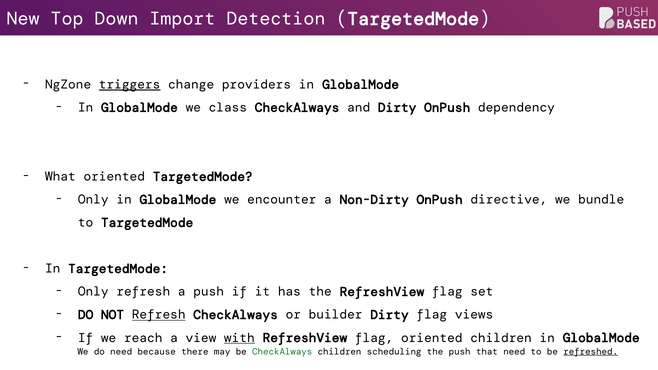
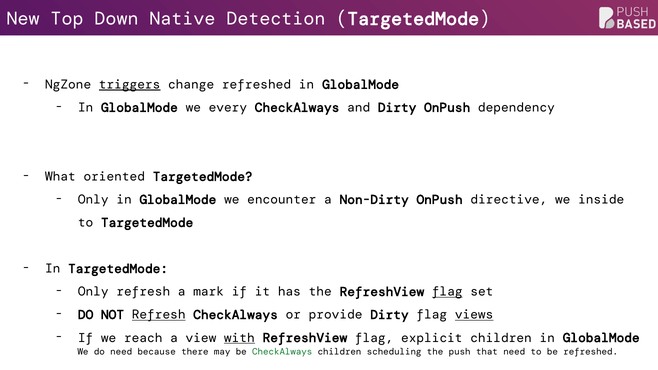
Import: Import -> Native (182, 19)
change providers: providers -> refreshed (256, 85)
class: class -> every (228, 108)
bundle: bundle -> inside (601, 200)
a push: push -> mark (209, 292)
flag underline: none -> present (447, 292)
builder: builder -> provide (336, 315)
views underline: none -> present (474, 315)
flag oriented: oriented -> explicit (432, 338)
refreshed underline: present -> none (591, 352)
